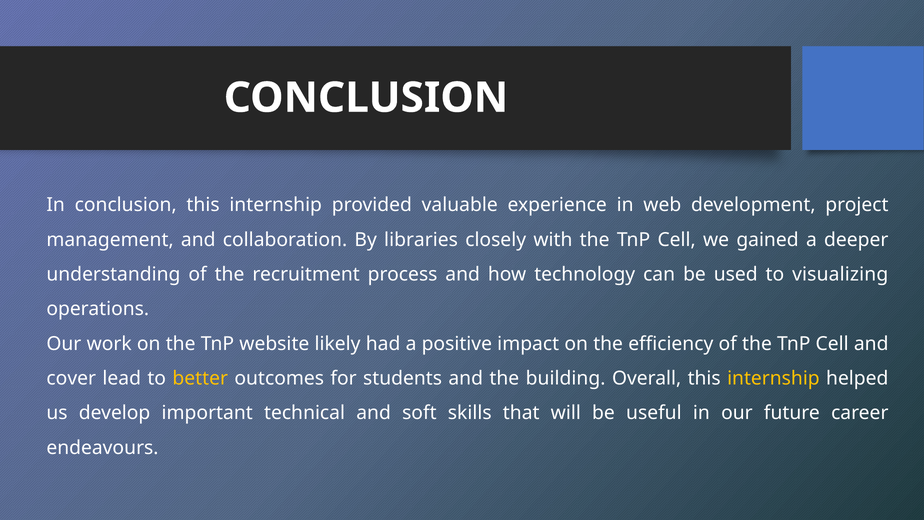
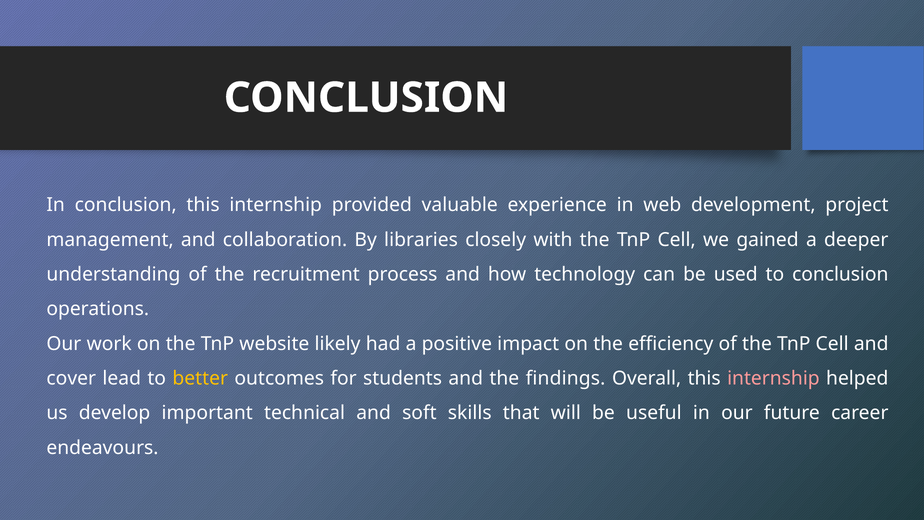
to visualizing: visualizing -> conclusion (840, 274)
building: building -> findings (566, 378)
internship colour: yellow -> pink (773, 378)
